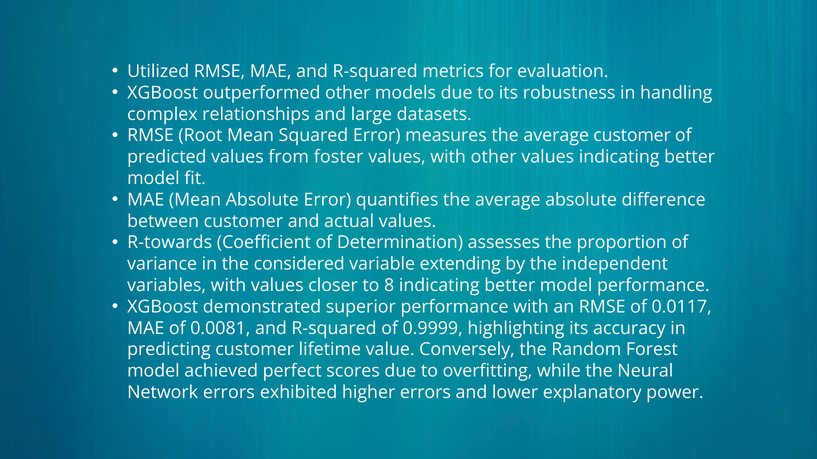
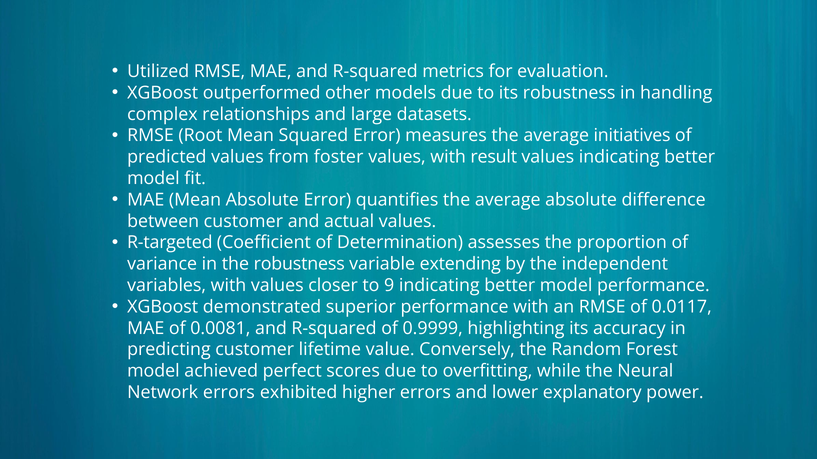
average customer: customer -> initiatives (632, 136)
with other: other -> result (494, 157)
R-towards: R-towards -> R-targeted (170, 243)
the considered: considered -> robustness (299, 264)
8: 8 -> 9 (389, 286)
